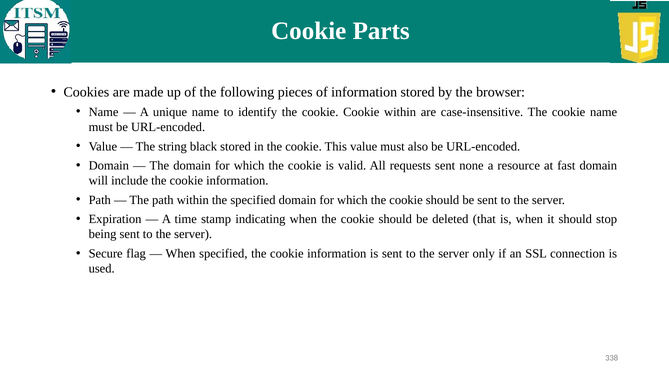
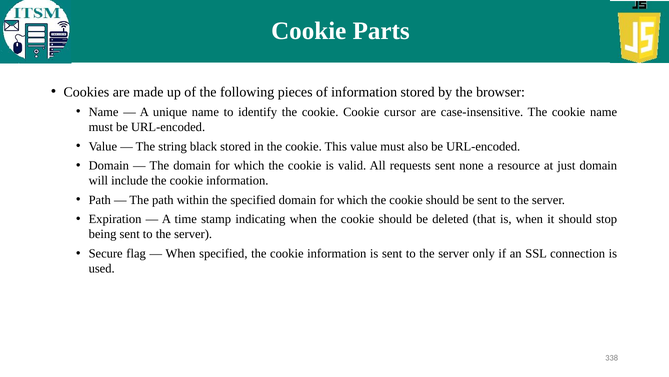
Cookie within: within -> cursor (400, 112)
fast: fast -> just (566, 165)
